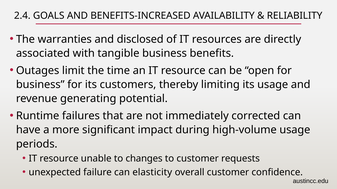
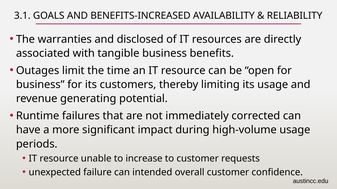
2.4: 2.4 -> 3.1 (22, 16)
changes: changes -> increase (144, 159)
elasticity: elasticity -> intended (152, 173)
